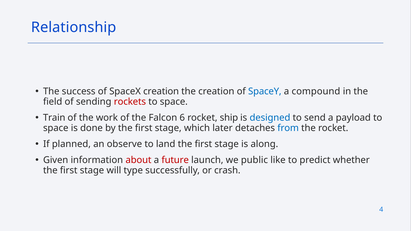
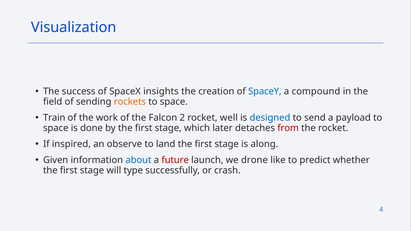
Relationship: Relationship -> Visualization (74, 27)
SpaceX creation: creation -> insights (161, 92)
rockets colour: red -> orange (130, 102)
6: 6 -> 2 (182, 118)
ship: ship -> well (229, 118)
from colour: blue -> red (288, 128)
planned: planned -> inspired (71, 144)
about colour: red -> blue (138, 160)
public: public -> drone (254, 160)
